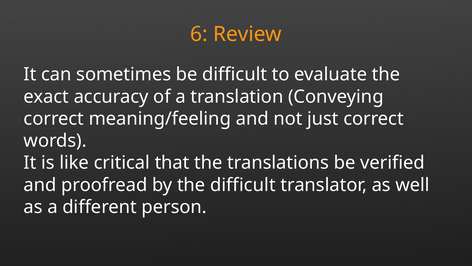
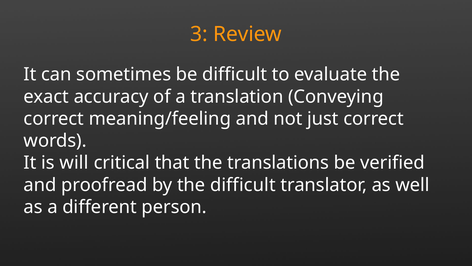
6: 6 -> 3 (199, 34)
like: like -> will (74, 163)
